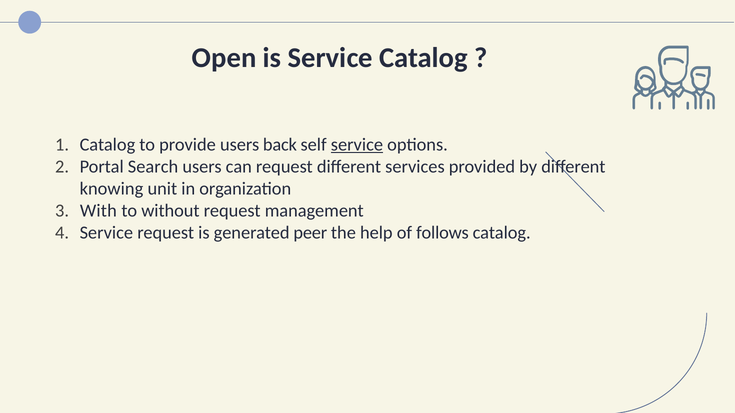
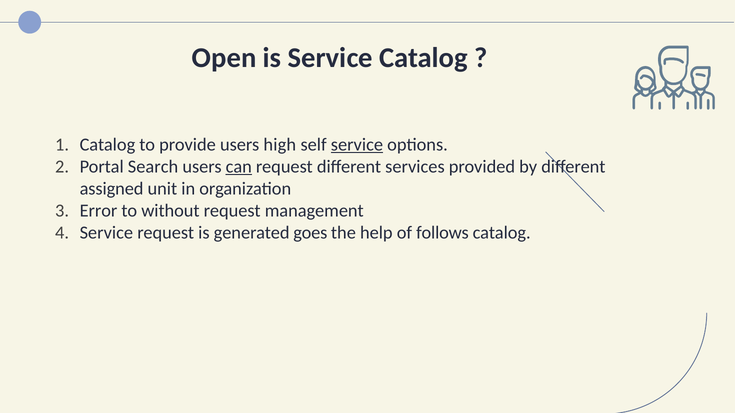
back: back -> high (280, 145)
can underline: none -> present (239, 167)
knowing: knowing -> assigned (112, 189)
With: With -> Error (98, 211)
peer: peer -> goes (310, 233)
